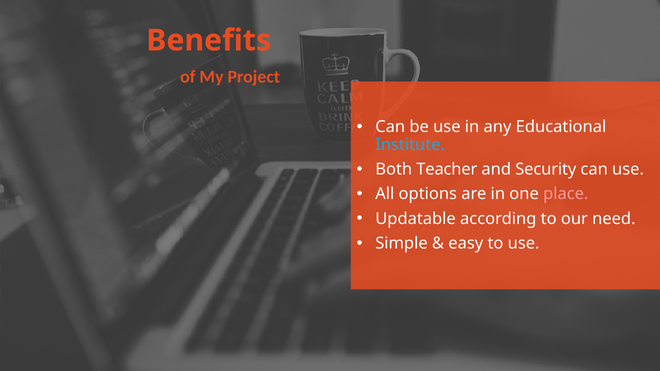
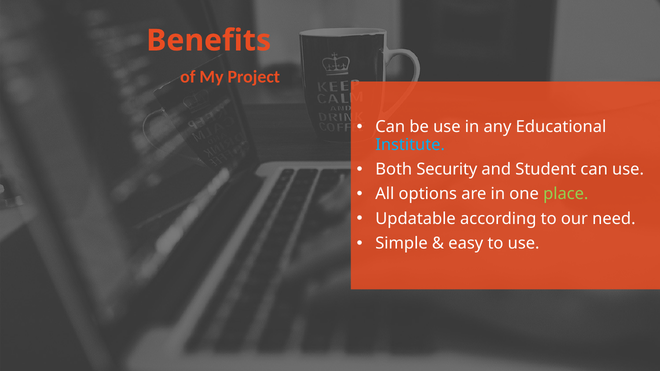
Teacher: Teacher -> Security (447, 169)
Security: Security -> Student (546, 169)
place colour: pink -> light green (566, 194)
